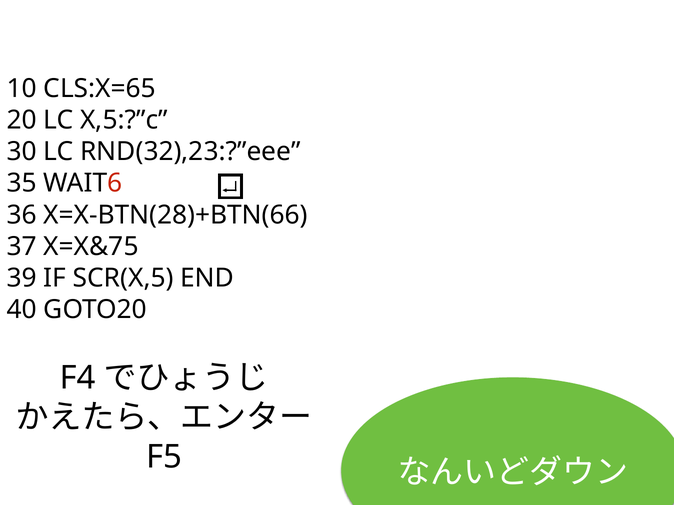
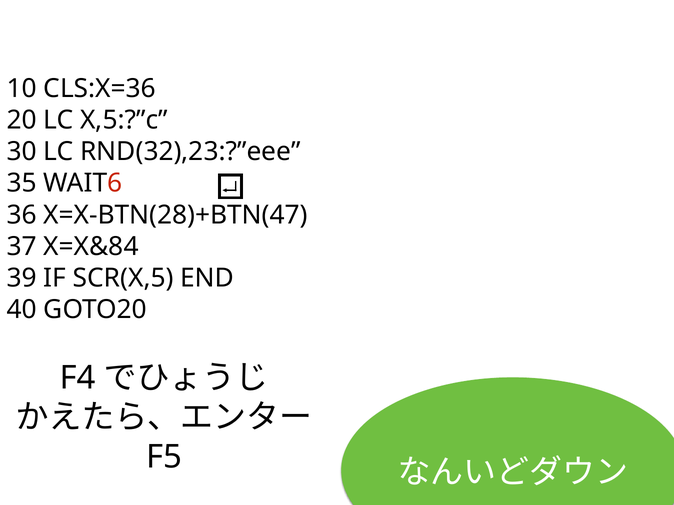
CLS:X=65: CLS:X=65 -> CLS:X=36 (100, 89)
X=X-BTN(28)+BTN(66: X=X-BTN(28)+BTN(66 -> X=X-BTN(28)+BTN(47 (176, 215)
X=X&75: X=X&75 -> X=X&84 (91, 247)
